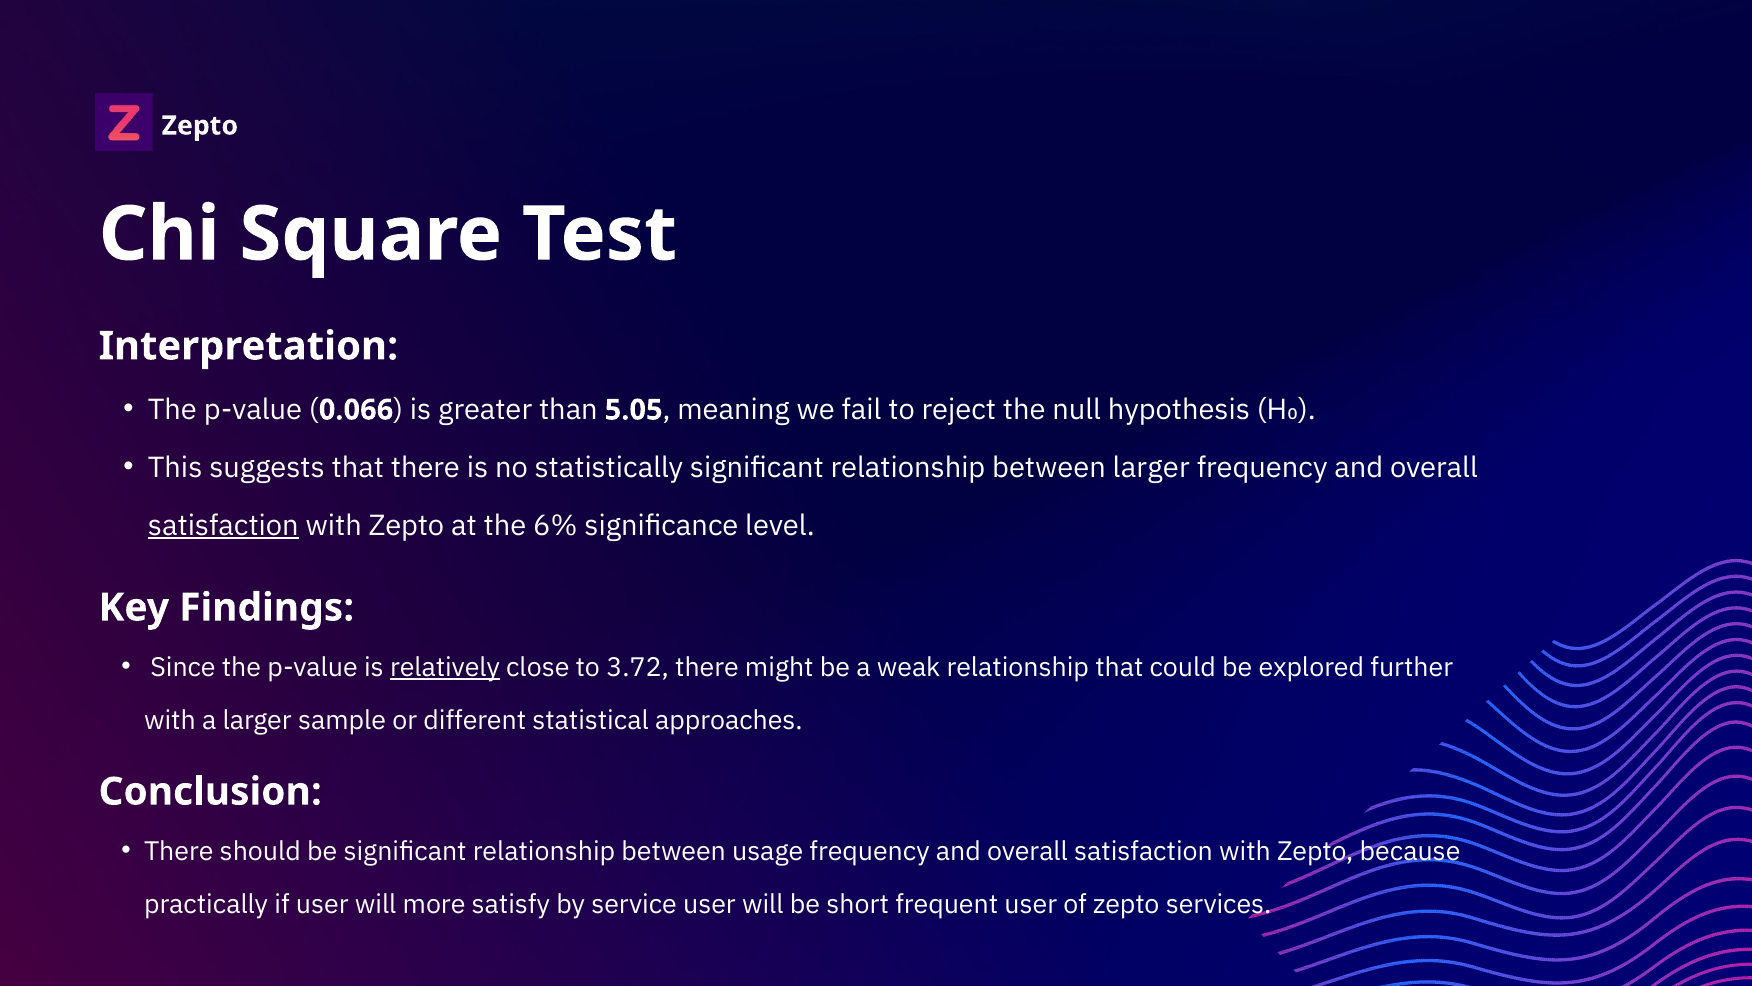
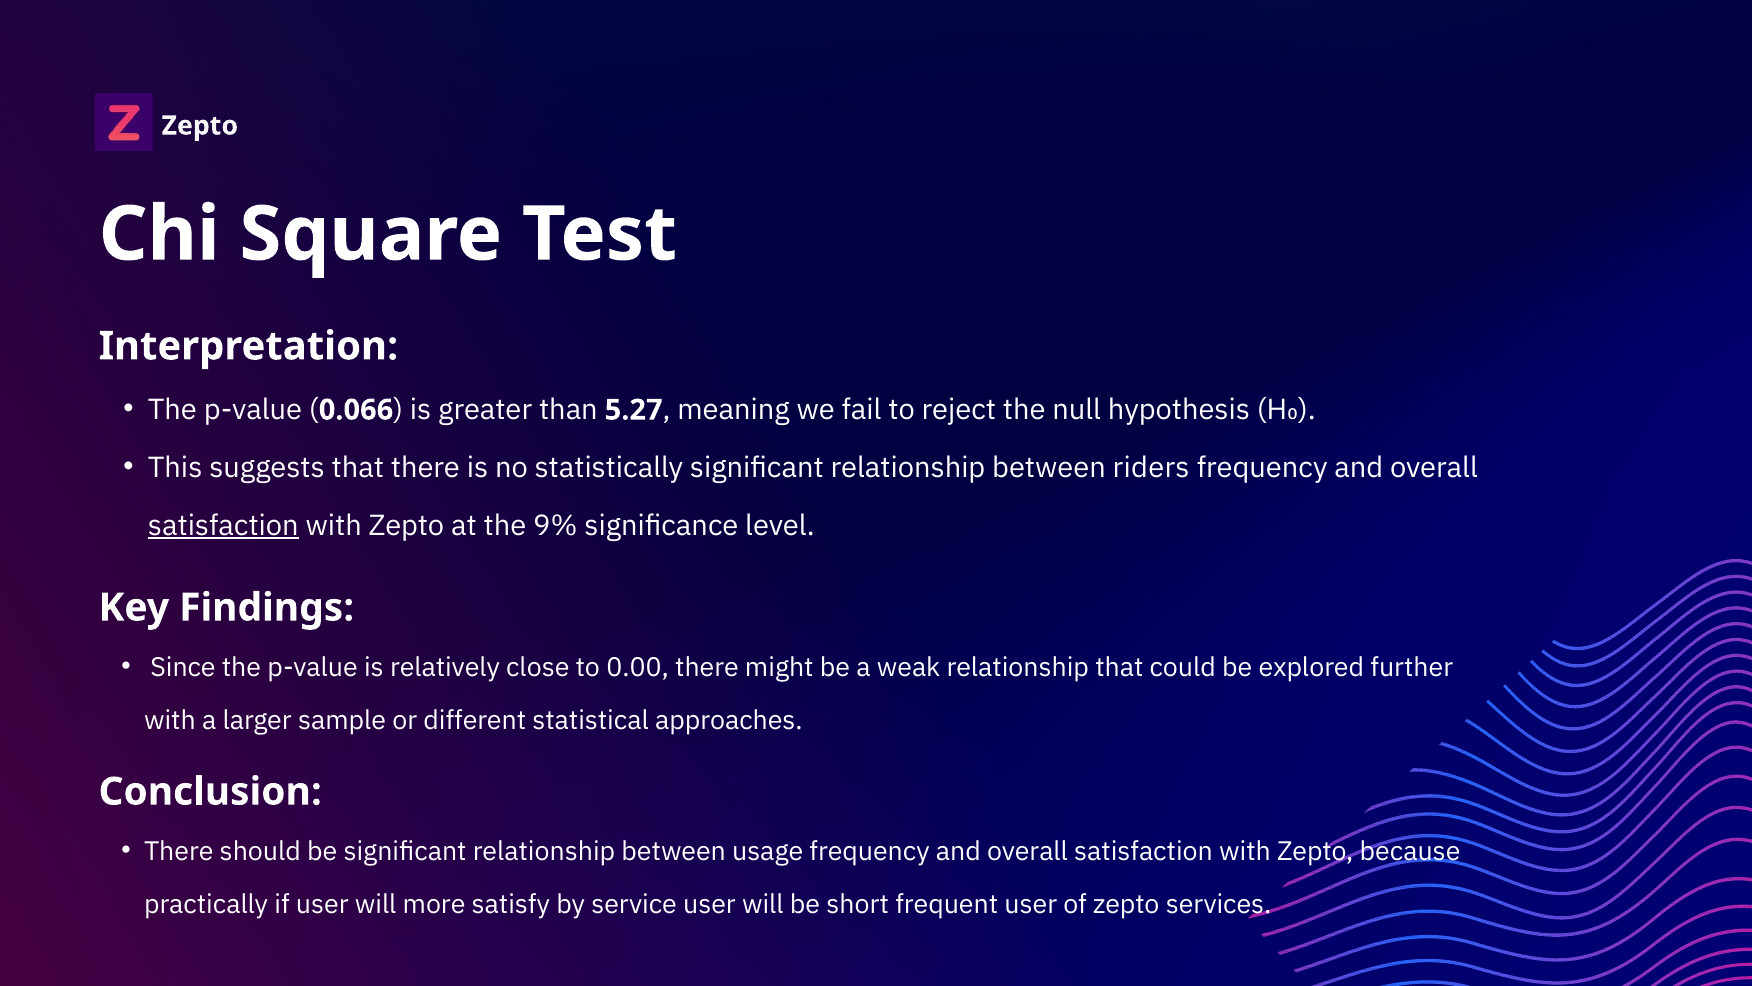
5.05: 5.05 -> 5.27 (634, 410)
between larger: larger -> riders (1151, 468)
6%: 6% -> 9% (555, 526)
relatively underline: present -> none (445, 667)
3.72: 3.72 -> 0.00 (638, 667)
